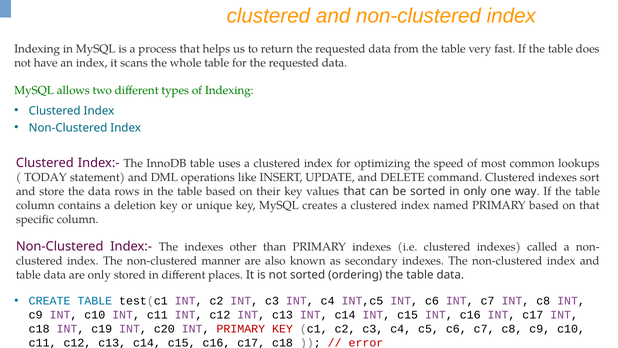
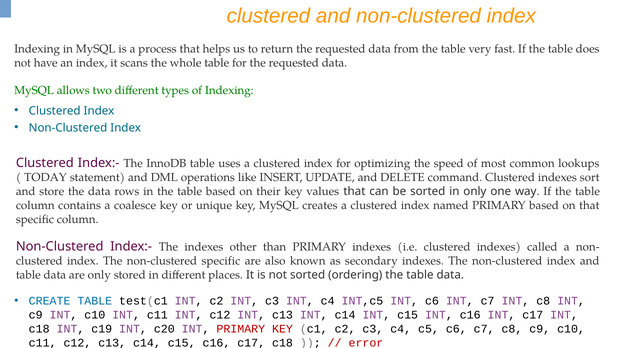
deletion: deletion -> coalesce (135, 205)
non-clustered manner: manner -> specific (221, 261)
